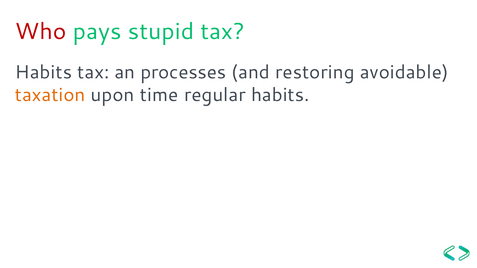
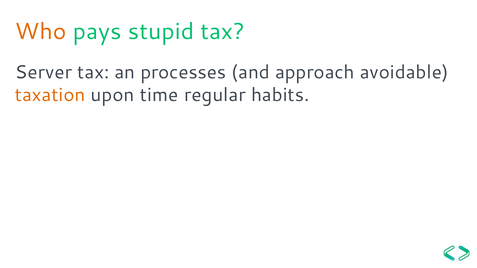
Who colour: red -> orange (41, 31)
Habits: Habits -> Server (43, 72)
restoring: restoring -> approach (315, 72)
